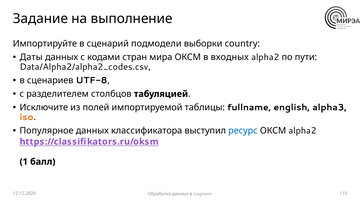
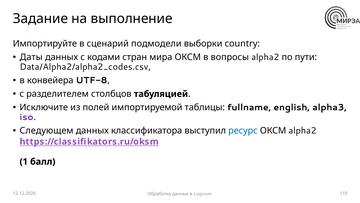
входных: входных -> вопросы (230, 57)
сценариев: сценариев -> конвейера (50, 80)
iso colour: orange -> purple (27, 117)
Популярное: Популярное -> Следующем (47, 130)
